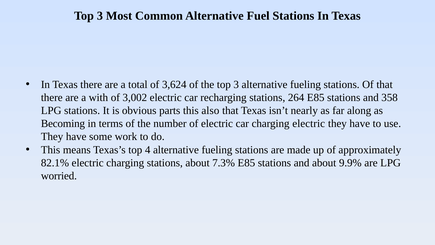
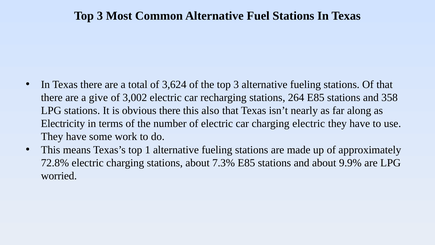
with: with -> give (98, 97)
obvious parts: parts -> there (170, 110)
Becoming: Becoming -> Electricity (63, 124)
4: 4 -> 1 (148, 150)
82.1%: 82.1% -> 72.8% (55, 163)
